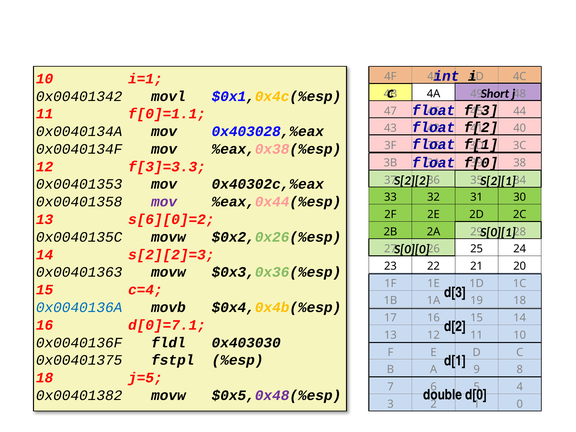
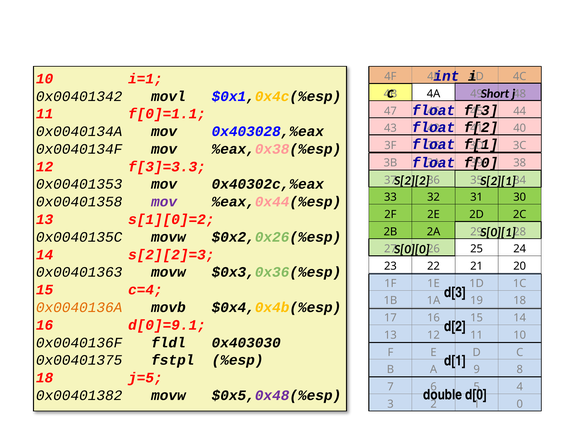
s[6][0]=2: s[6][0]=2 -> s[1][0]=2 (171, 219)
0x0040136A colour: blue -> orange (79, 307)
d[0]=7.1: d[0]=7.1 -> d[0]=9.1 (167, 325)
